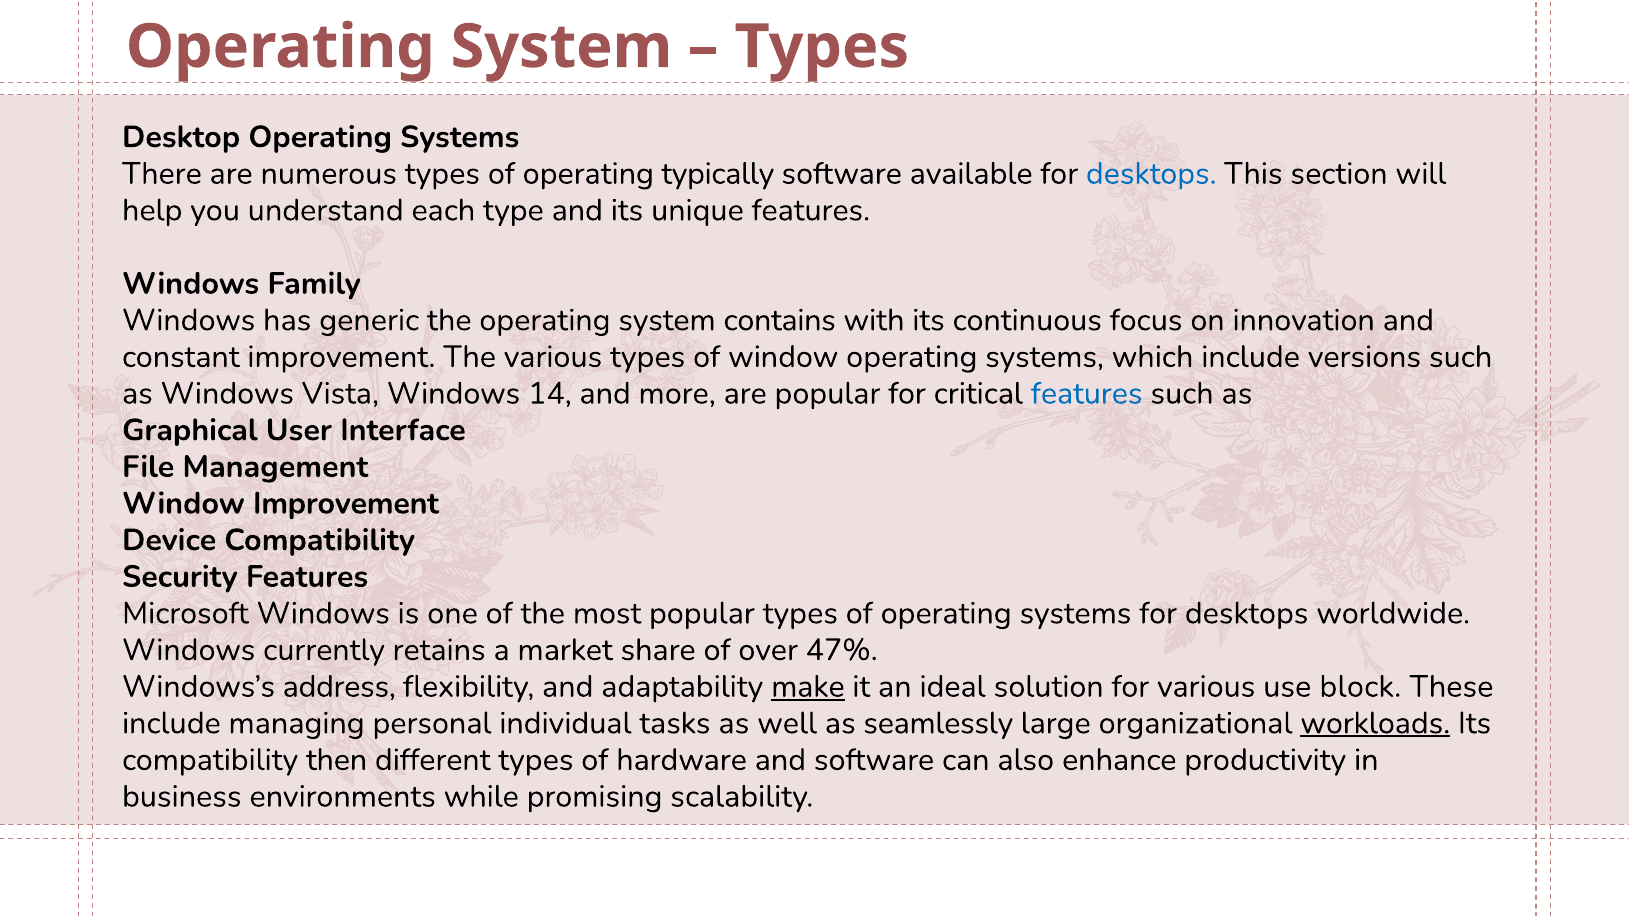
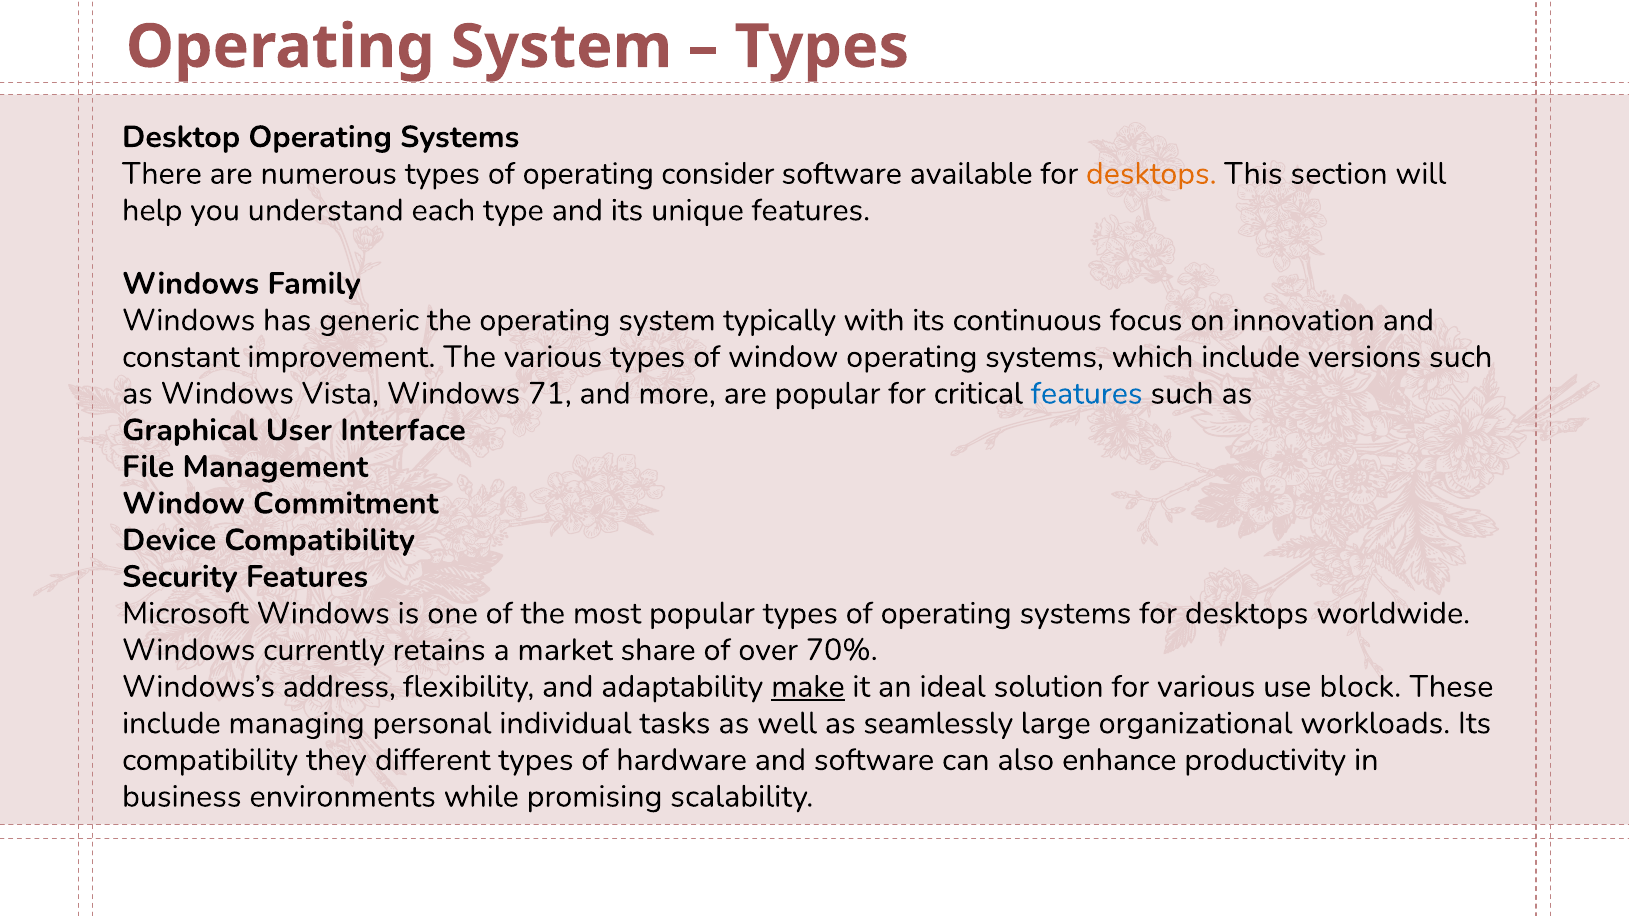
typically: typically -> consider (718, 174)
desktops colour: blue -> orange (1151, 174)
contains: contains -> typically (780, 320)
14: 14 -> 71 (550, 394)
Window Improvement: Improvement -> Commitment (346, 504)
47%: 47% -> 70% (842, 650)
workloads underline: present -> none (1375, 723)
then: then -> they (336, 760)
